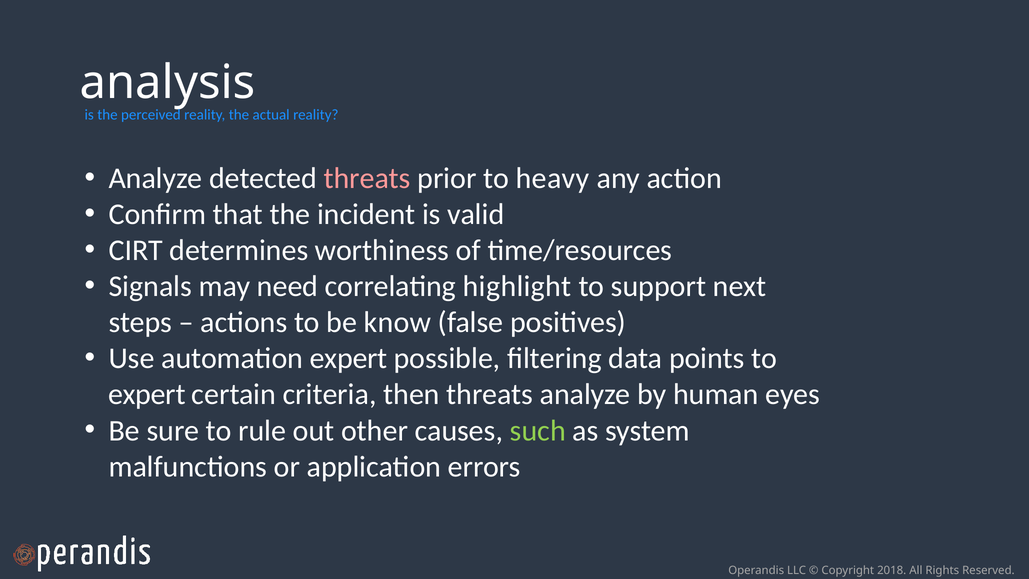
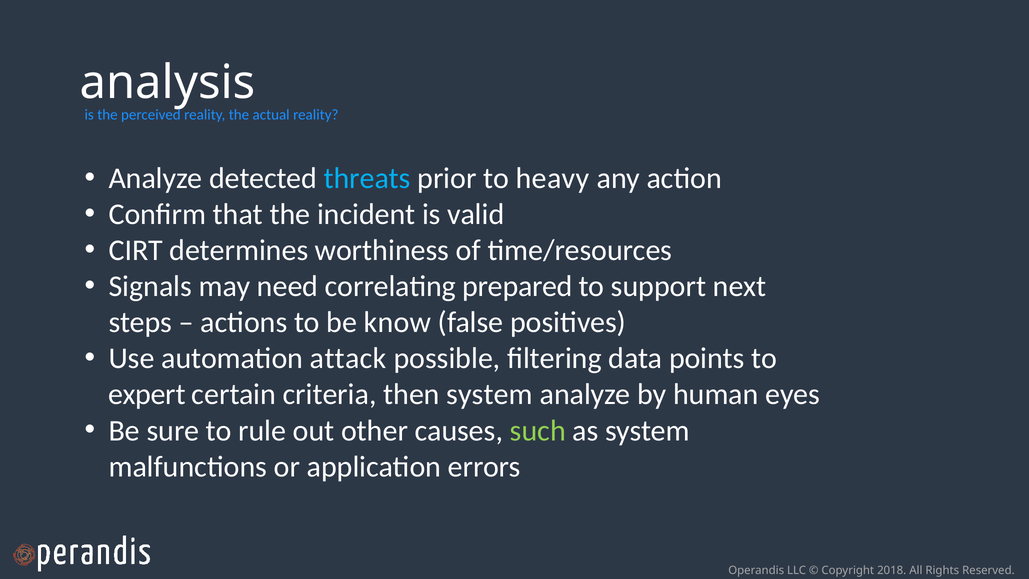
threats colour: pink -> light blue (367, 178)
highlight: highlight -> prepared (518, 286)
automation expert: expert -> attack (348, 358)
then threats: threats -> system (490, 394)
